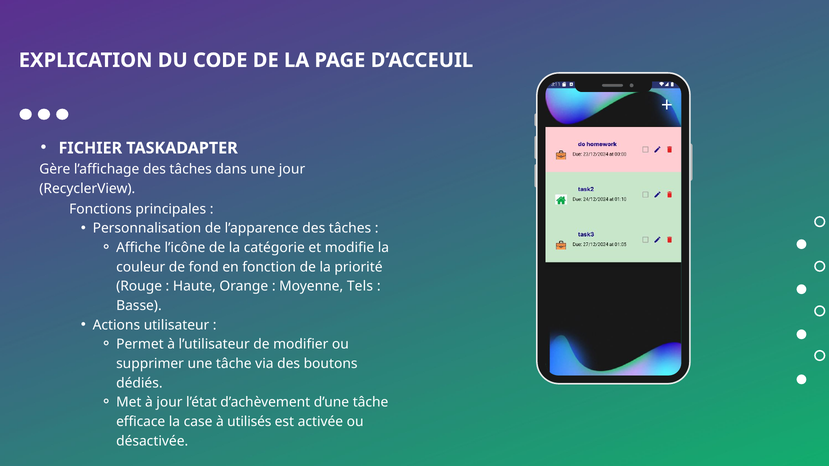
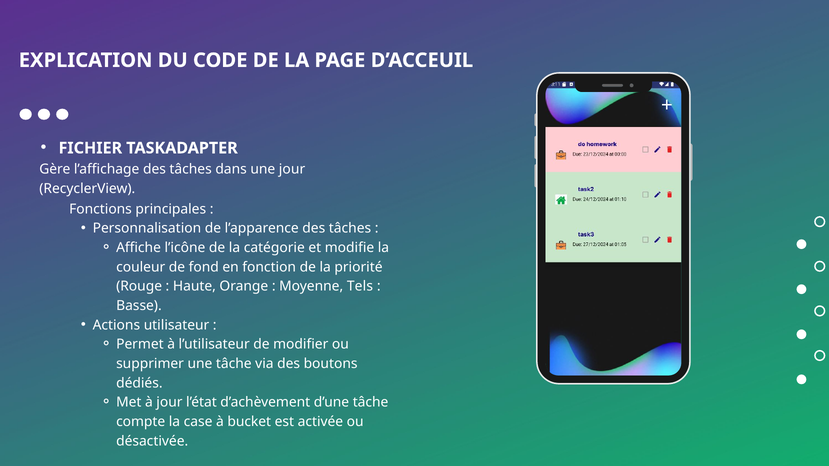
efficace: efficace -> compte (141, 422)
utilisés: utilisés -> bucket (249, 422)
